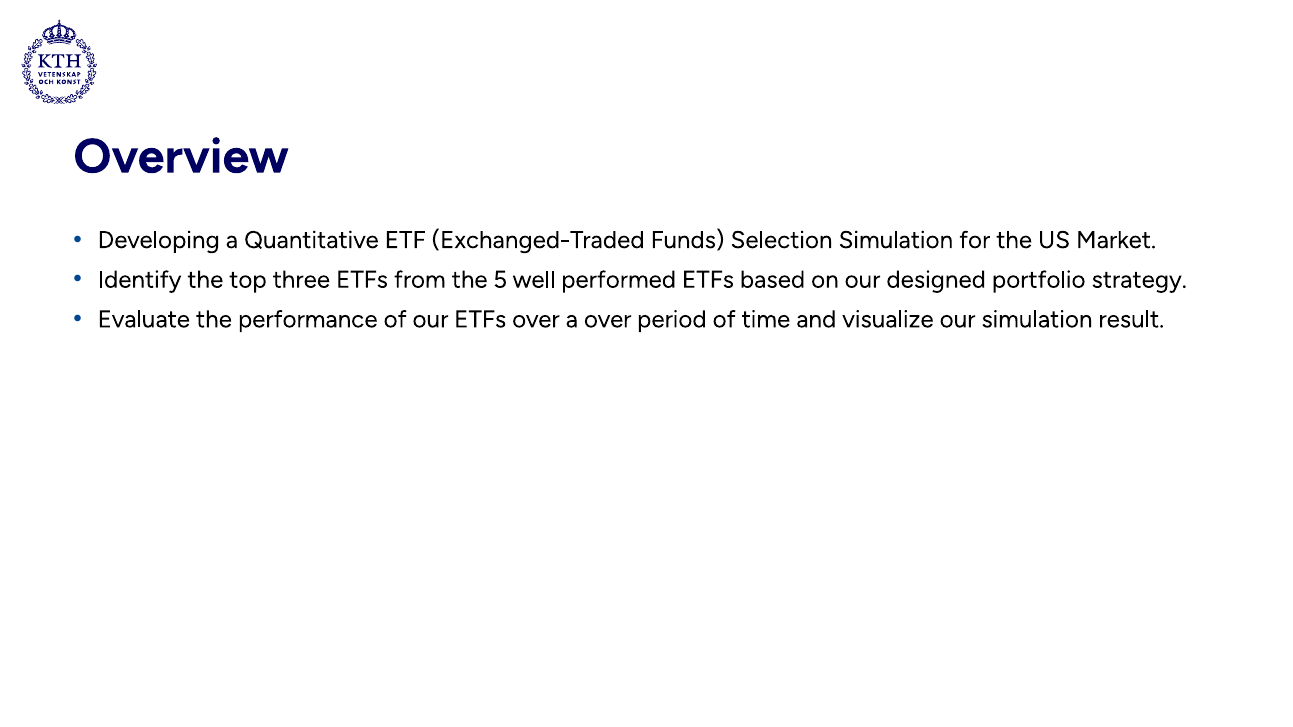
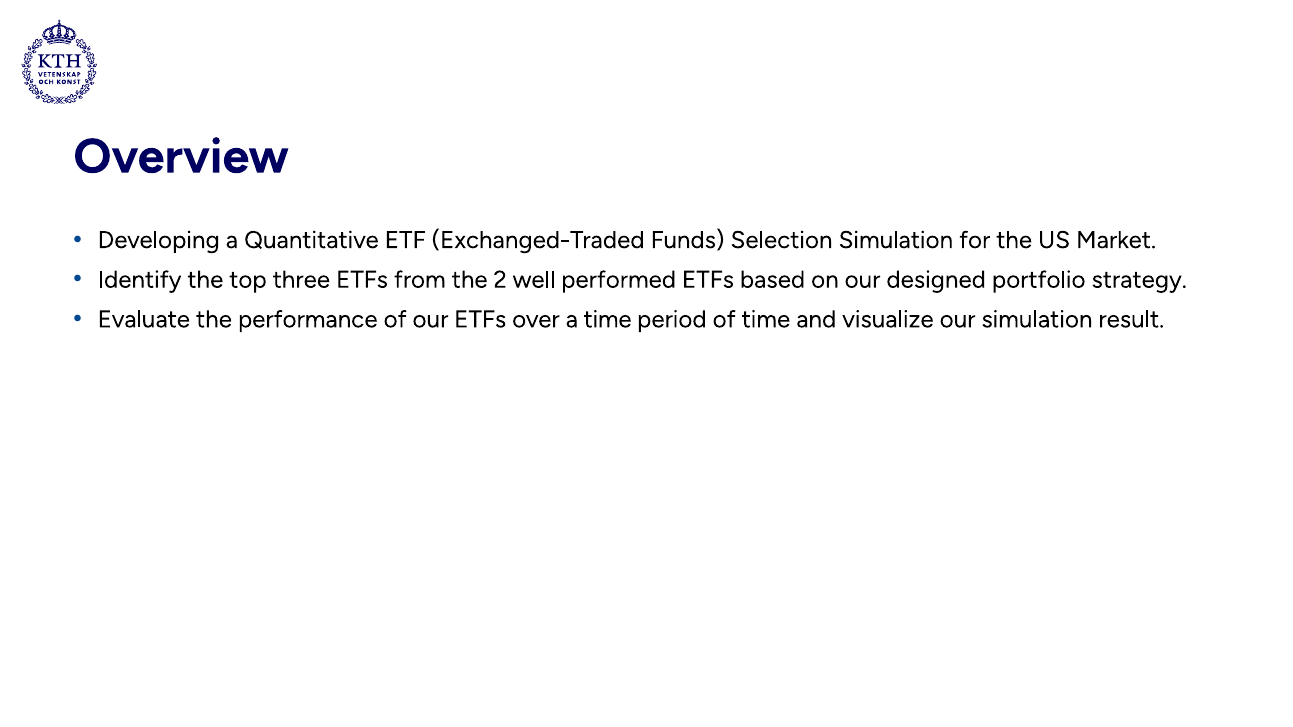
5: 5 -> 2 (500, 280)
a over: over -> time (608, 319)
